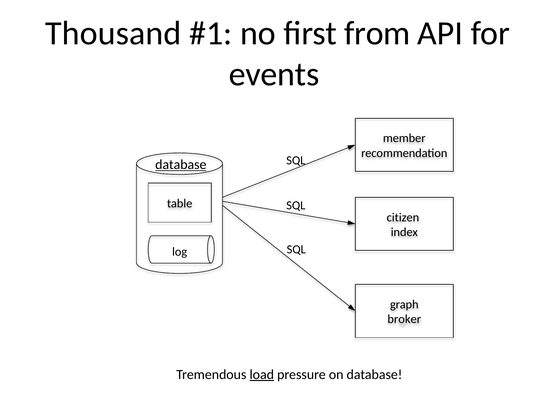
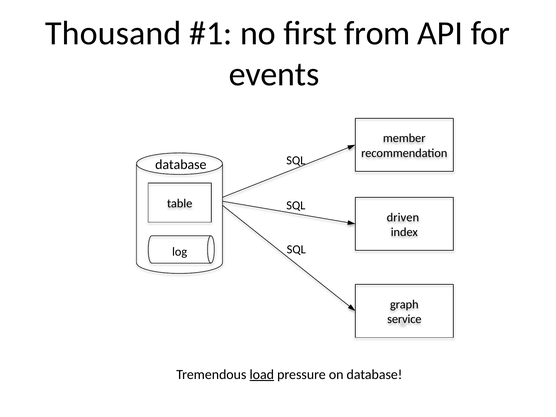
database underline: present -> none (181, 165)
citizen: citizen -> driven (403, 217)
broker: broker -> service (404, 319)
